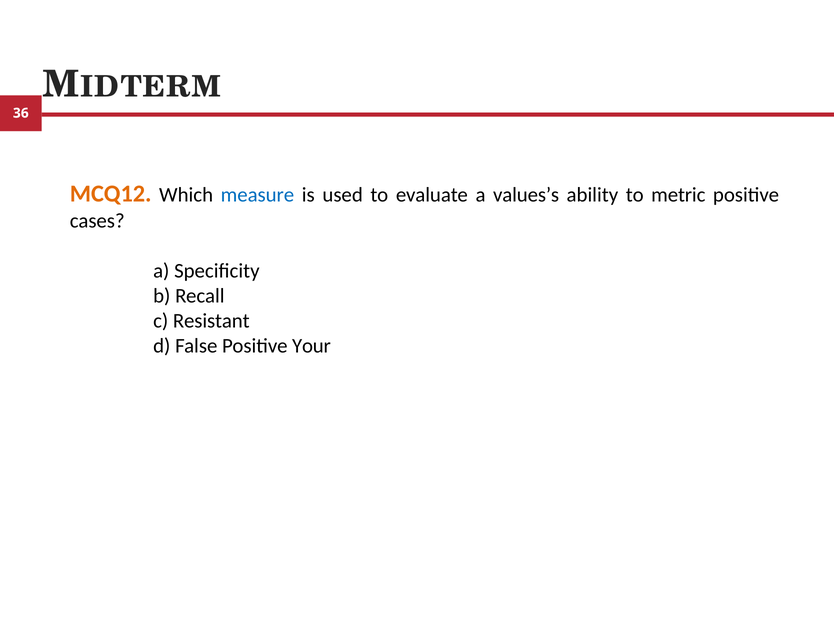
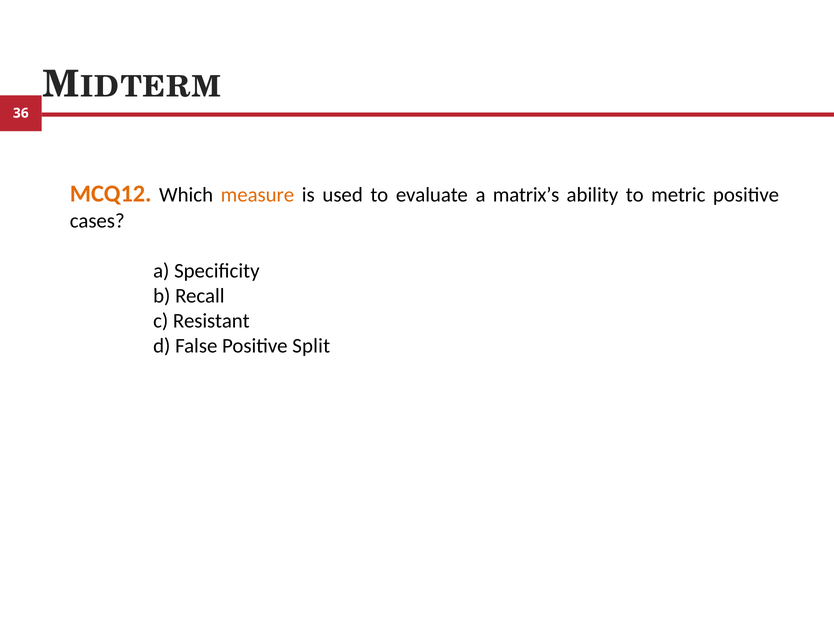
measure colour: blue -> orange (257, 195)
values’s: values’s -> matrix’s (526, 195)
Your: Your -> Split (311, 346)
